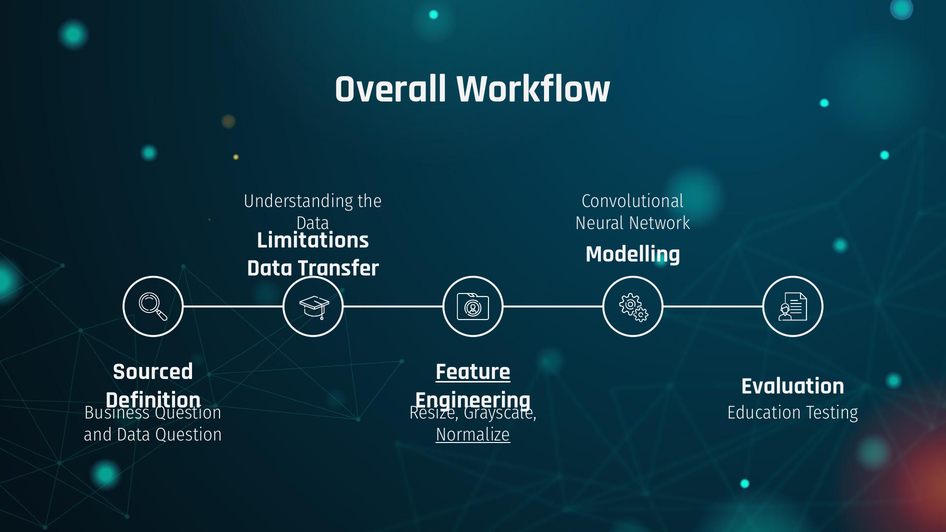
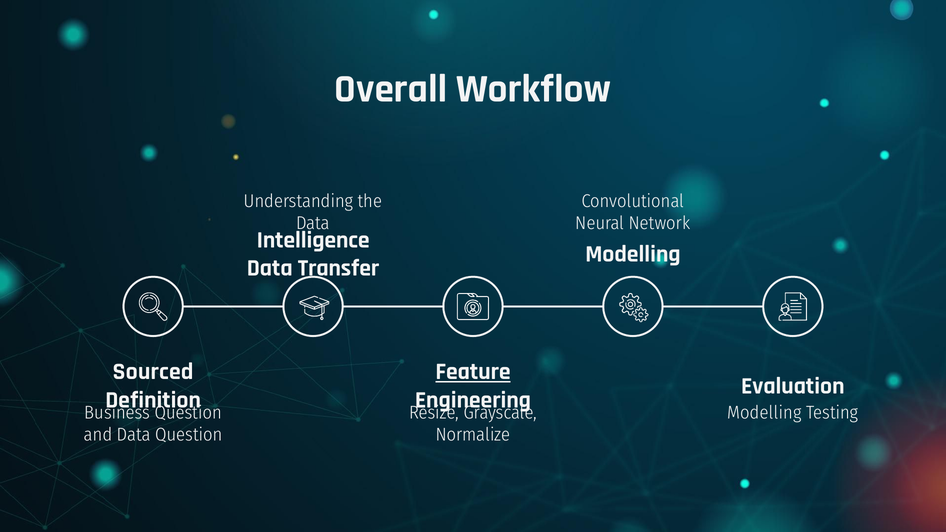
Limitations: Limitations -> Intelligence (313, 240)
Education: Education -> Modelling (764, 413)
Normalize underline: present -> none (473, 435)
